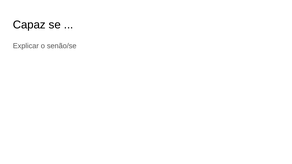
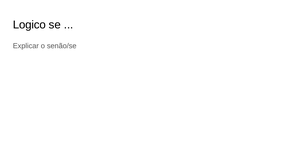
Capaz: Capaz -> Logico (29, 25)
